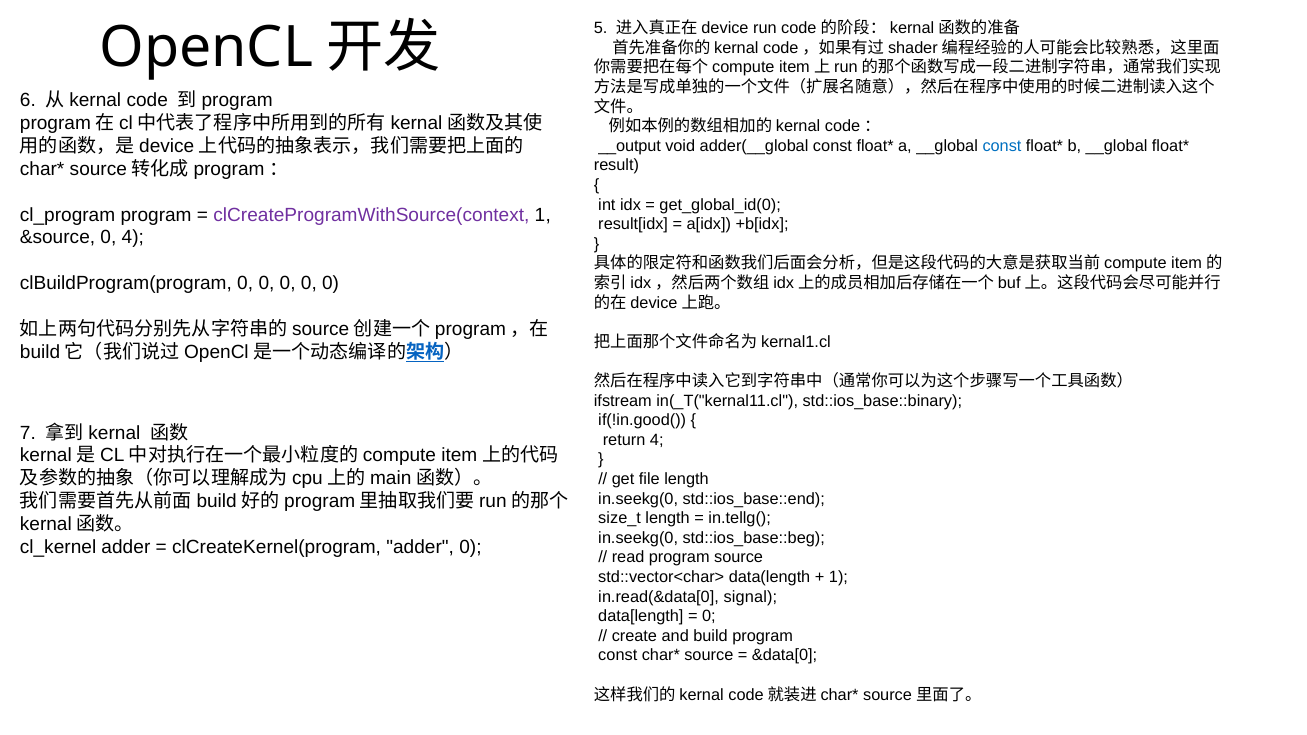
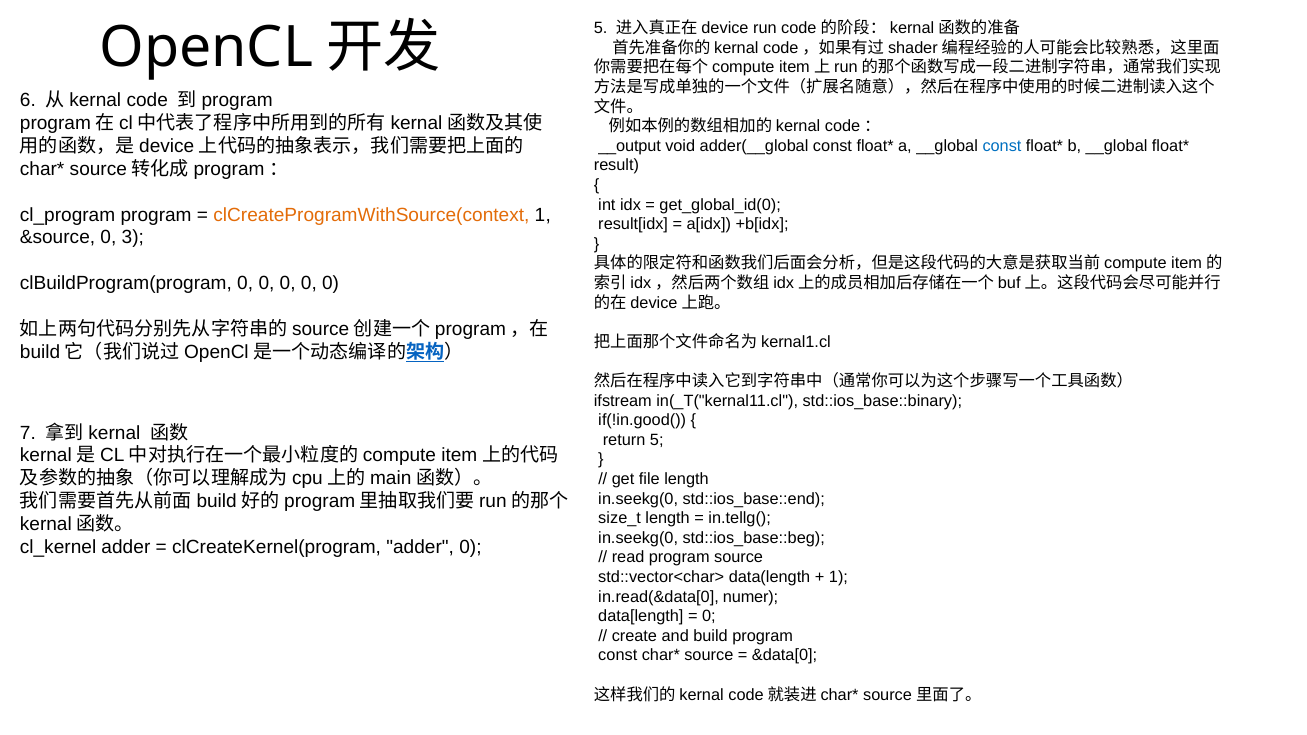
clCreateProgramWithSource(context colour: purple -> orange (371, 215)
0 4: 4 -> 3 (133, 238)
return 4: 4 -> 5 (657, 440)
signal: signal -> numer (751, 597)
